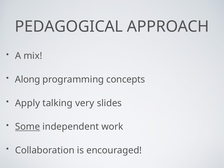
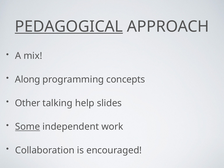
PEDAGOGICAL underline: none -> present (69, 26)
Apply: Apply -> Other (28, 103)
very: very -> help (85, 103)
